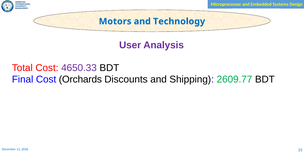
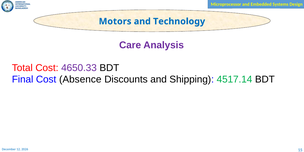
User: User -> Care (130, 45)
Orchards: Orchards -> Absence (80, 79)
2609.77: 2609.77 -> 4517.14 (234, 79)
